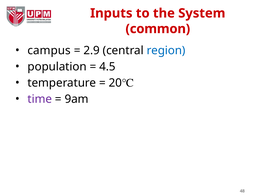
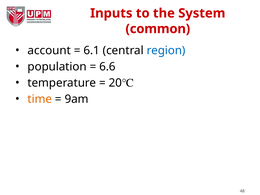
campus: campus -> account (49, 51)
2.9: 2.9 -> 6.1 (92, 51)
4.5: 4.5 -> 6.6 (107, 67)
time colour: purple -> orange (40, 99)
